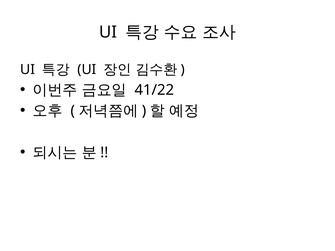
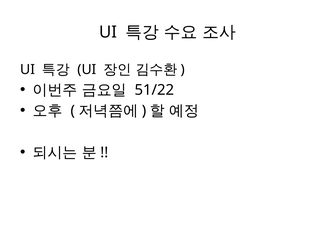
41/22: 41/22 -> 51/22 (154, 90)
